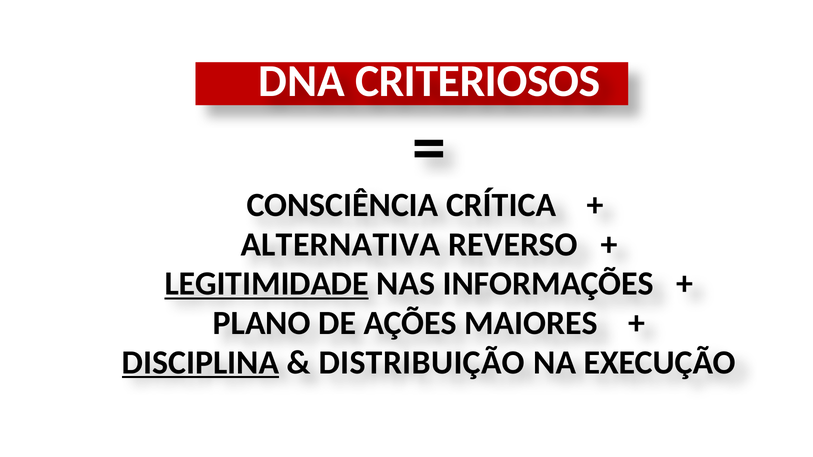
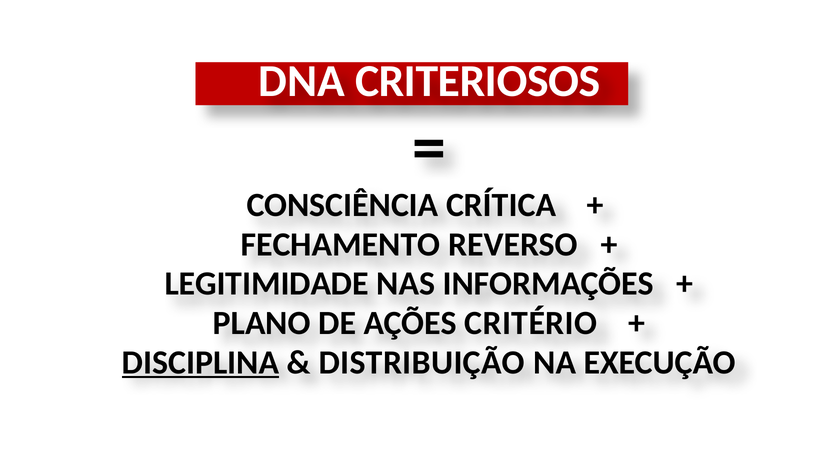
ALTERNATIVA: ALTERNATIVA -> FECHAMENTO (340, 245)
LEGITIMIDADE underline: present -> none (267, 284)
MAIORES: MAIORES -> CRITÉRIO (531, 323)
